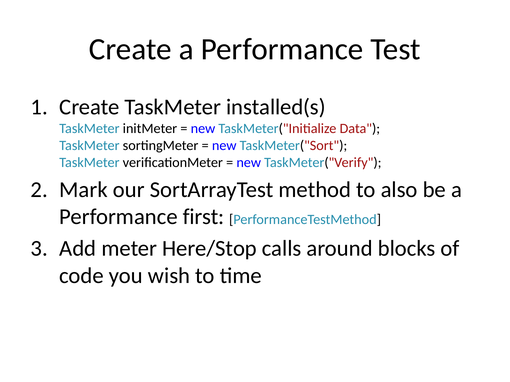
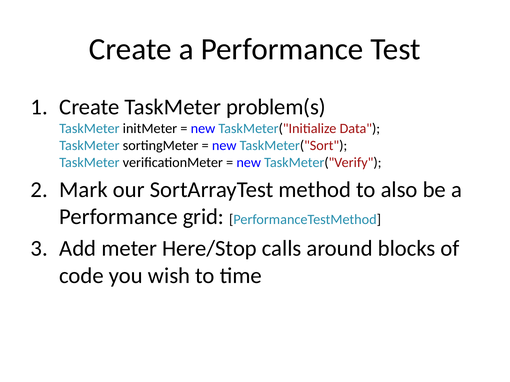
installed(s: installed(s -> problem(s (276, 107)
first: first -> grid (203, 217)
